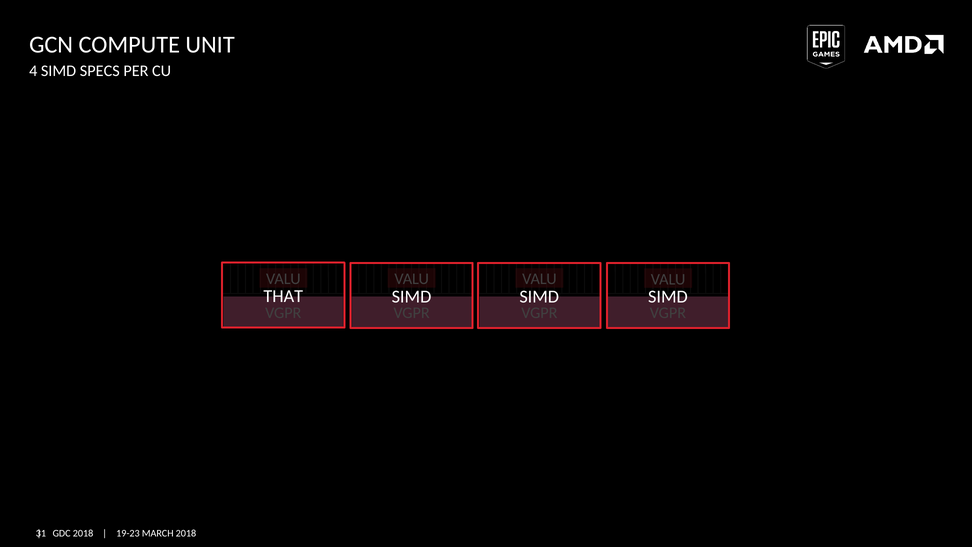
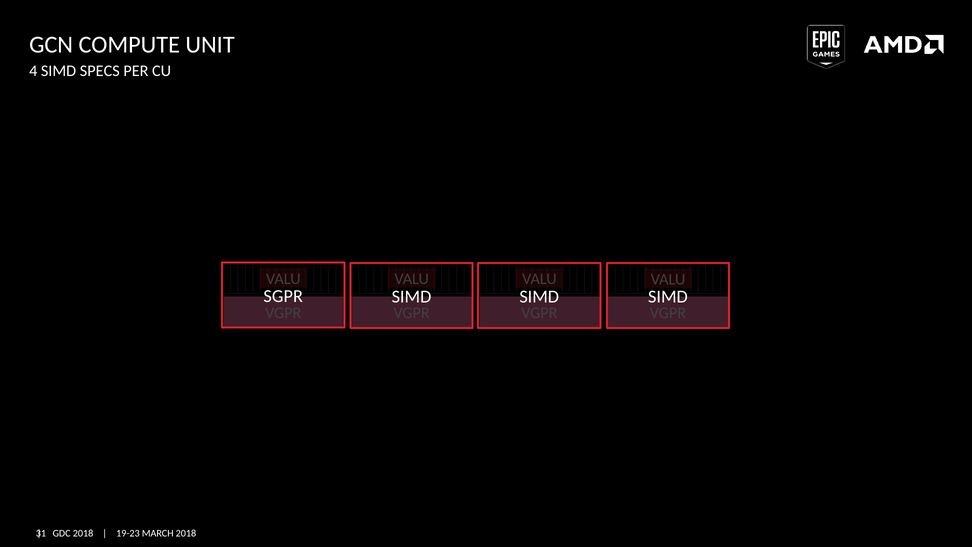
THAT: THAT -> SGPR (283, 296)
